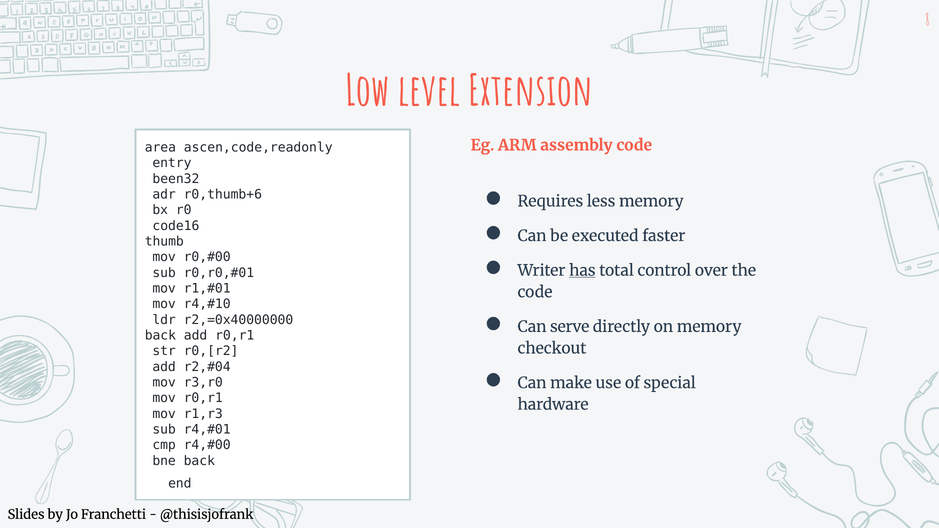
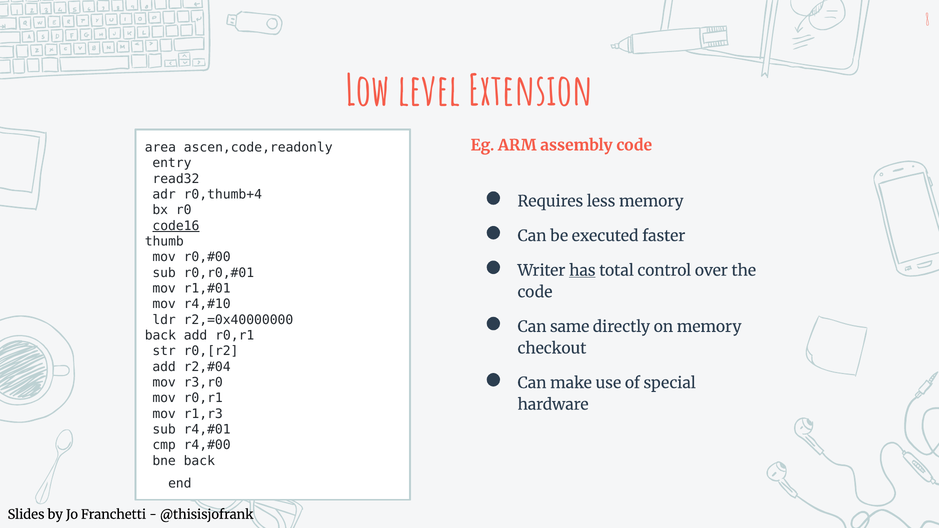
been32: been32 -> read32 (176, 179)
r0,thumb+6: r0,thumb+6 -> r0,thumb+4 (223, 195)
code16 underline: none -> present (176, 226)
serve: serve -> same (570, 327)
